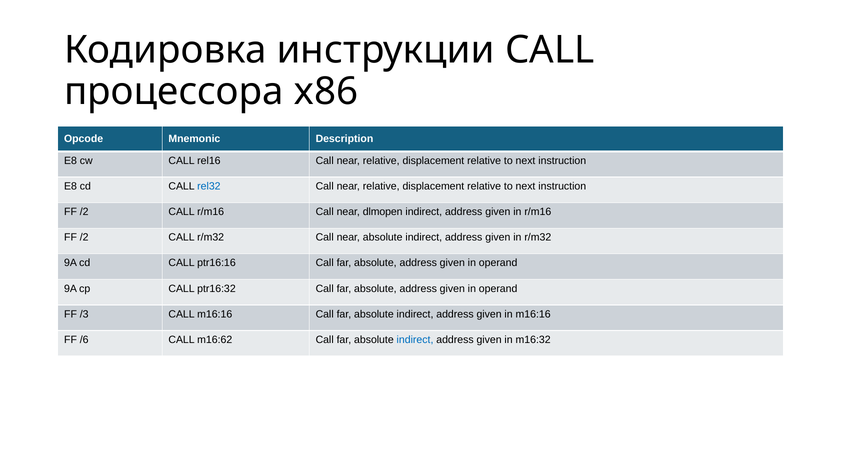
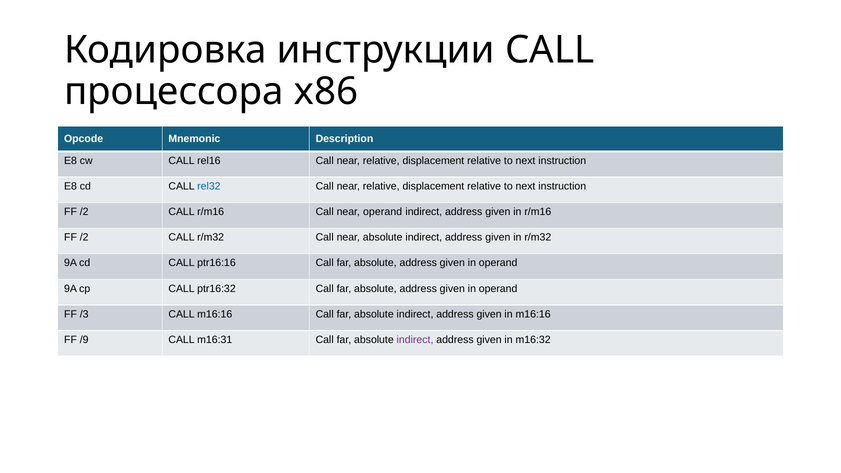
near dlmopen: dlmopen -> operand (383, 212)
/6: /6 -> /9 (84, 340)
m16:62: m16:62 -> m16:31 (215, 340)
indirect colour: blue -> purple (415, 340)
